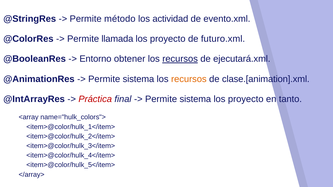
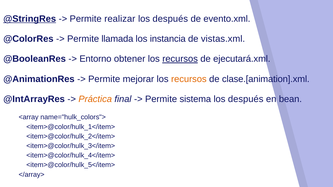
@StringRes underline: none -> present (30, 19)
método: método -> realizar (120, 19)
actividad: actividad -> después (170, 19)
proyecto: proyecto -> instancia (168, 39)
futuro.xml: futuro.xml -> vistas.xml (223, 39)
sistema: sistema -> mejorar (138, 79)
Práctica colour: red -> orange (95, 99)
proyecto: proyecto -> después (246, 99)
tanto: tanto -> bean (290, 99)
